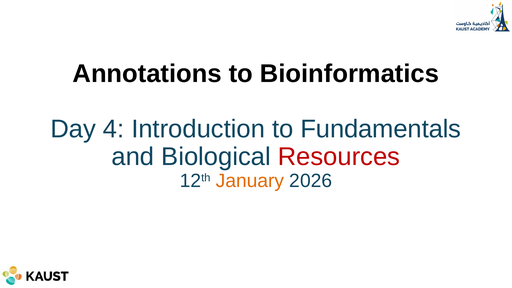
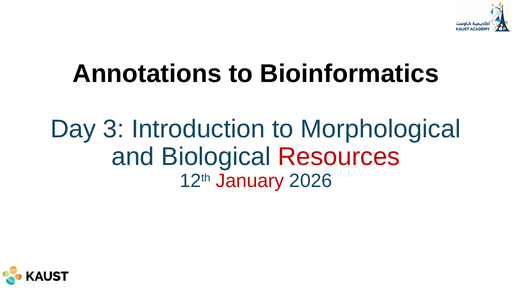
4: 4 -> 3 (114, 129)
Fundamentals: Fundamentals -> Morphological (381, 129)
January colour: orange -> red (250, 181)
